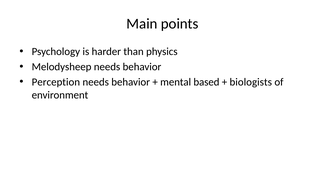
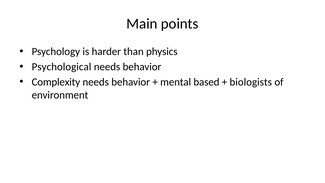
Melodysheep: Melodysheep -> Psychological (62, 67)
Perception: Perception -> Complexity (56, 82)
